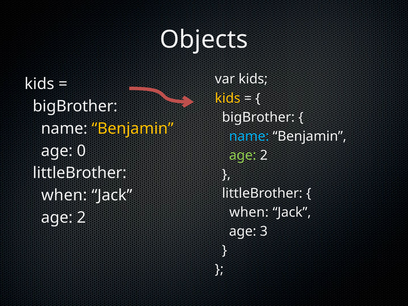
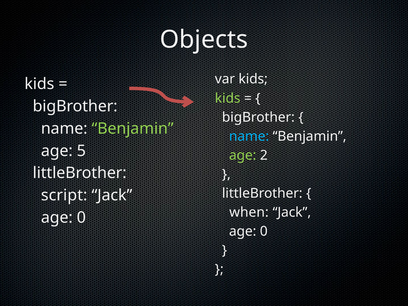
kids colour: yellow -> light green (228, 98)
Benjamin colour: yellow -> light green (133, 129)
0: 0 -> 5 (81, 151)
when: when -> script (64, 195)
2: 2 -> 0 (81, 217)
3: 3 -> 0 (264, 231)
